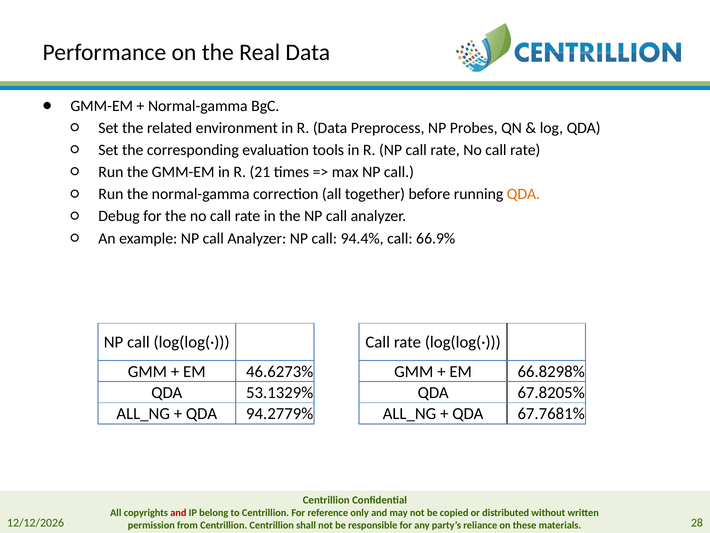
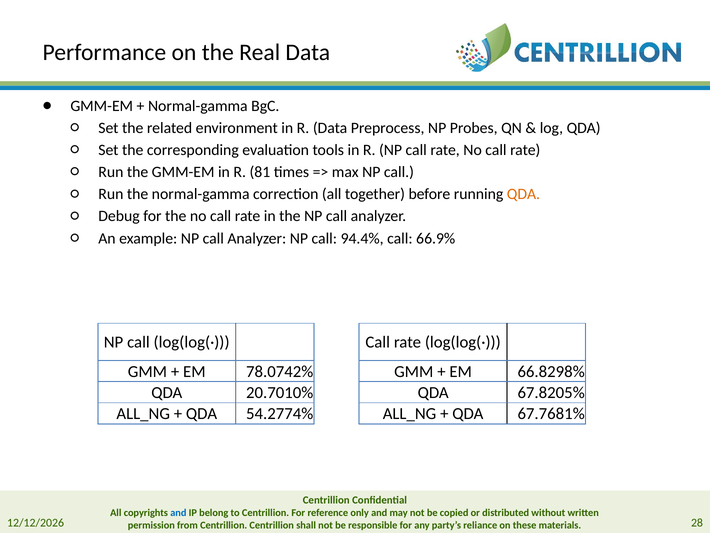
21: 21 -> 81 (260, 172)
46.6273%: 46.6273% -> 78.0742% (280, 371)
53.1329%: 53.1329% -> 20.7010% (280, 392)
94.2779%: 94.2779% -> 54.2774% (280, 413)
and colour: red -> blue (178, 512)
